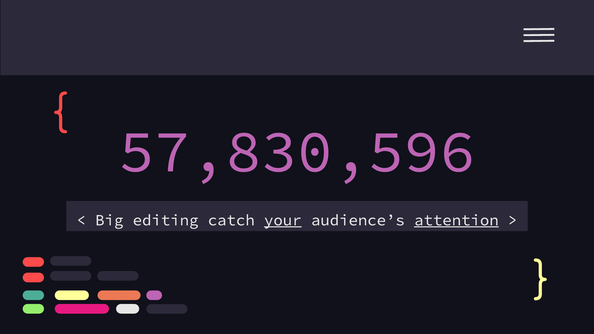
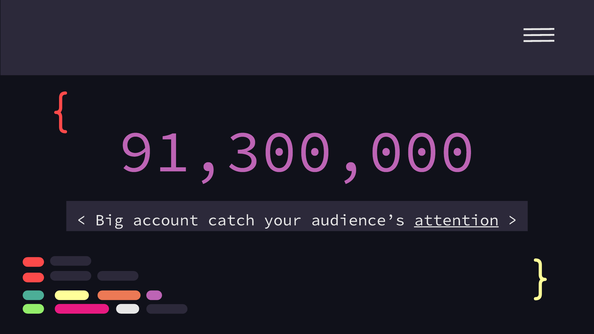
57,830,596: 57,830,596 -> 91,300,000 (297, 152)
editing: editing -> account (166, 220)
your underline: present -> none (283, 220)
